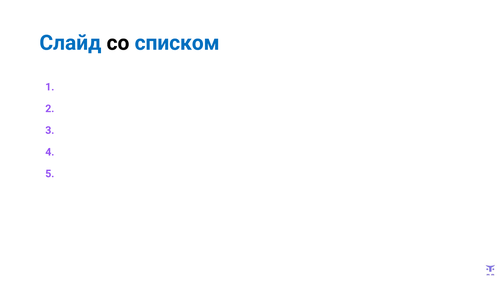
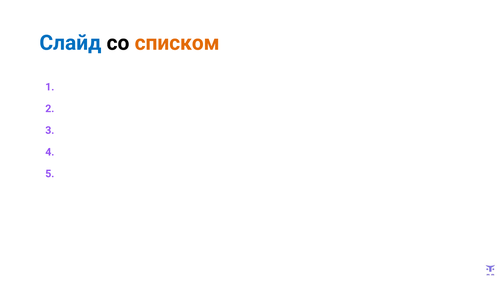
списком colour: blue -> orange (177, 43)
